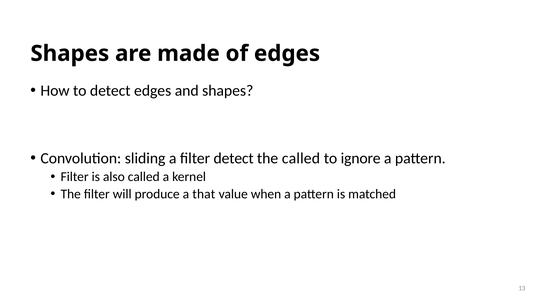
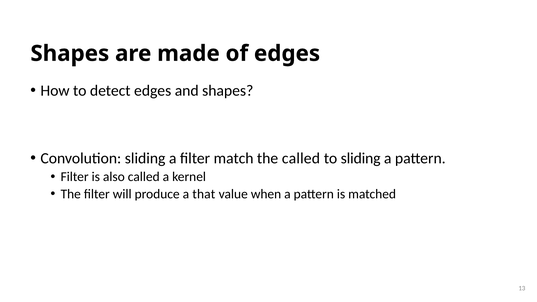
filter detect: detect -> match (234, 158)
to ignore: ignore -> sliding (361, 158)
